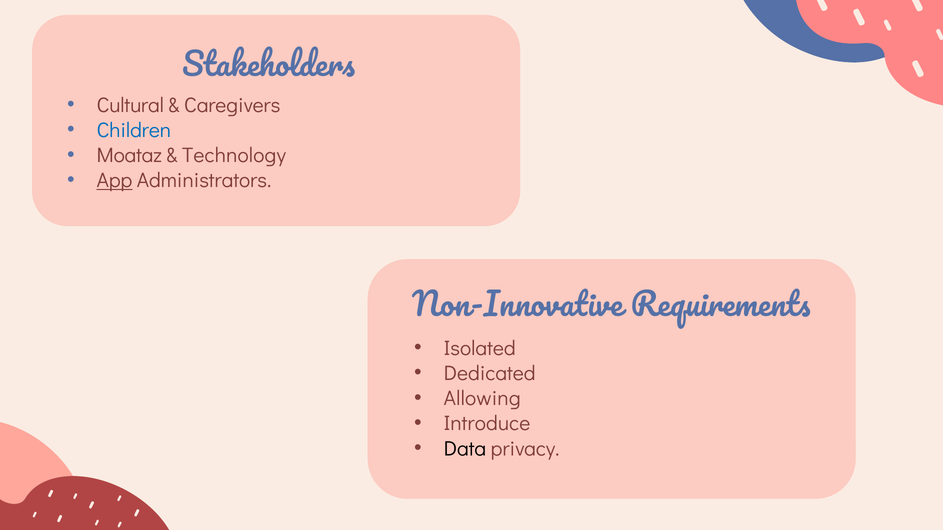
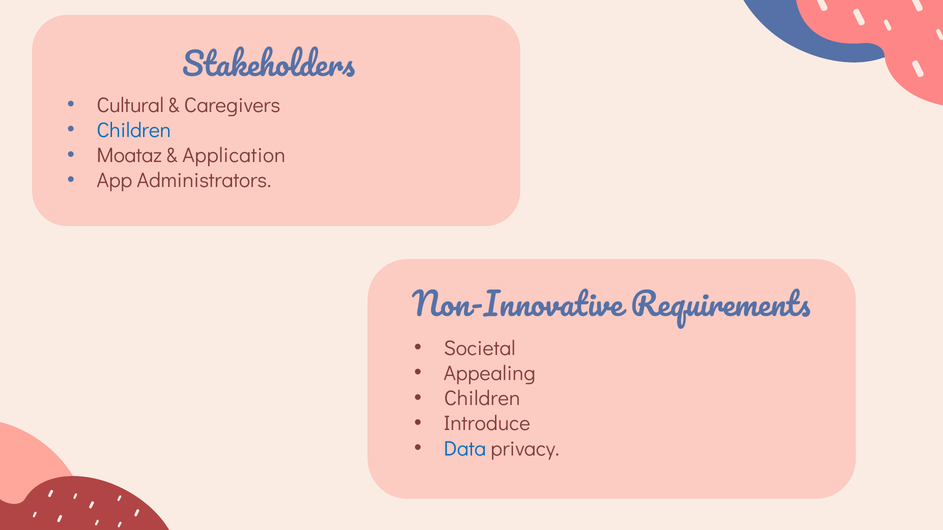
Technology: Technology -> Application (234, 156)
App underline: present -> none (114, 181)
Isolated: Isolated -> Societal (480, 348)
Dedicated: Dedicated -> Appealing (490, 374)
Allowing: Allowing -> Children (482, 399)
Data colour: black -> blue (465, 449)
